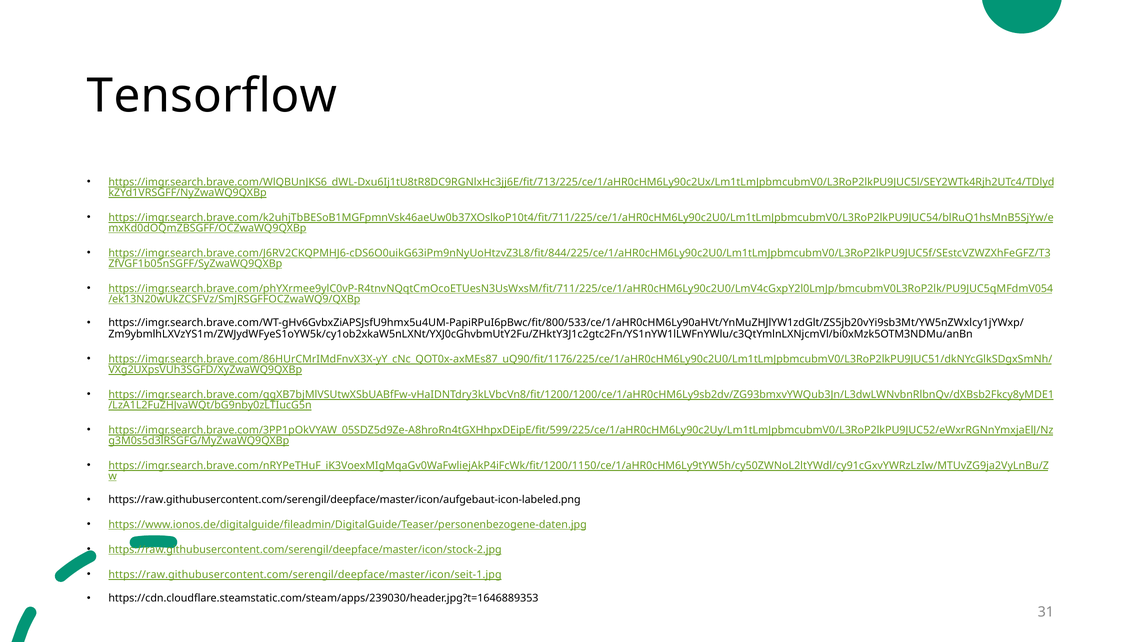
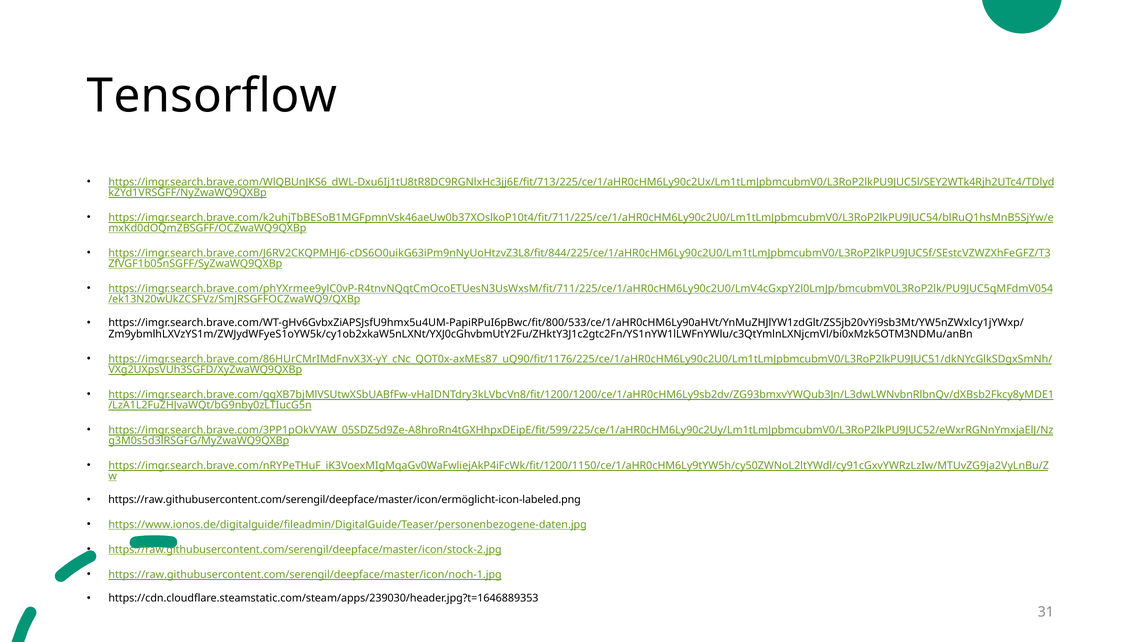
https://raw.githubusercontent.com/serengil/deepface/master/icon/aufgebaut-icon-labeled.png: https://raw.githubusercontent.com/serengil/deepface/master/icon/aufgebaut-icon-labeled.png -> https://raw.githubusercontent.com/serengil/deepface/master/icon/ermöglicht-icon-labeled.png (345, 500)
https://raw.githubusercontent.com/serengil/deepface/master/icon/seit-1.jpg: https://raw.githubusercontent.com/serengil/deepface/master/icon/seit-1.jpg -> https://raw.githubusercontent.com/serengil/deepface/master/icon/noch-1.jpg (305, 574)
